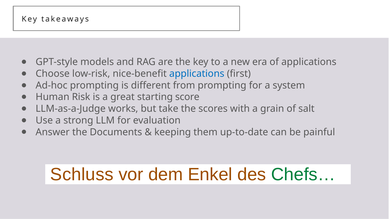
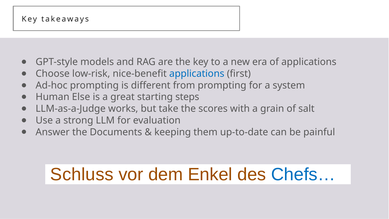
Risk: Risk -> Else (81, 97)
score: score -> steps (187, 97)
Chefs… colour: green -> blue (303, 174)
